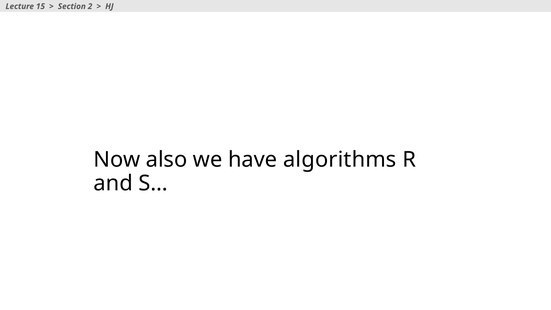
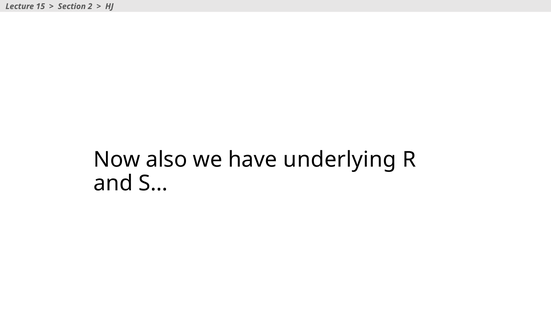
algorithms: algorithms -> underlying (340, 160)
